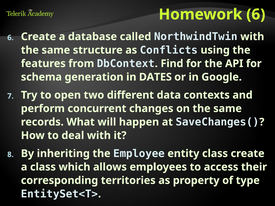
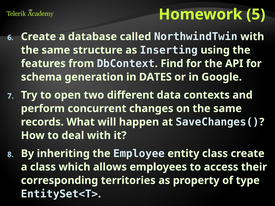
Homework 6: 6 -> 5 (256, 14)
Conflicts: Conflicts -> Inserting (169, 50)
